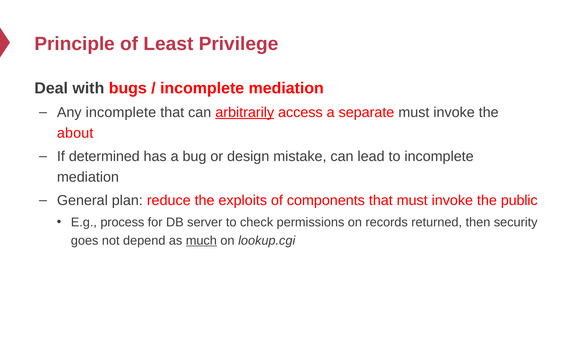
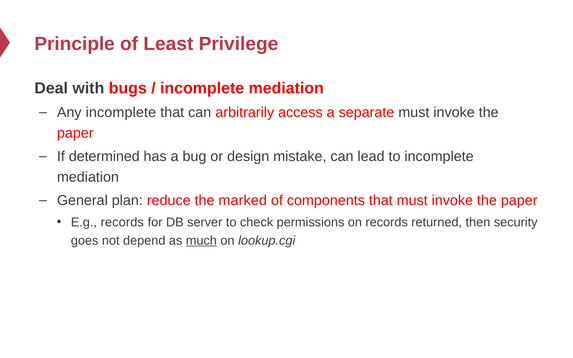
arbitrarily underline: present -> none (245, 112)
about: about -> paper (75, 133)
exploits: exploits -> marked (243, 201)
public: public -> paper (519, 201)
E.g process: process -> records (122, 222)
